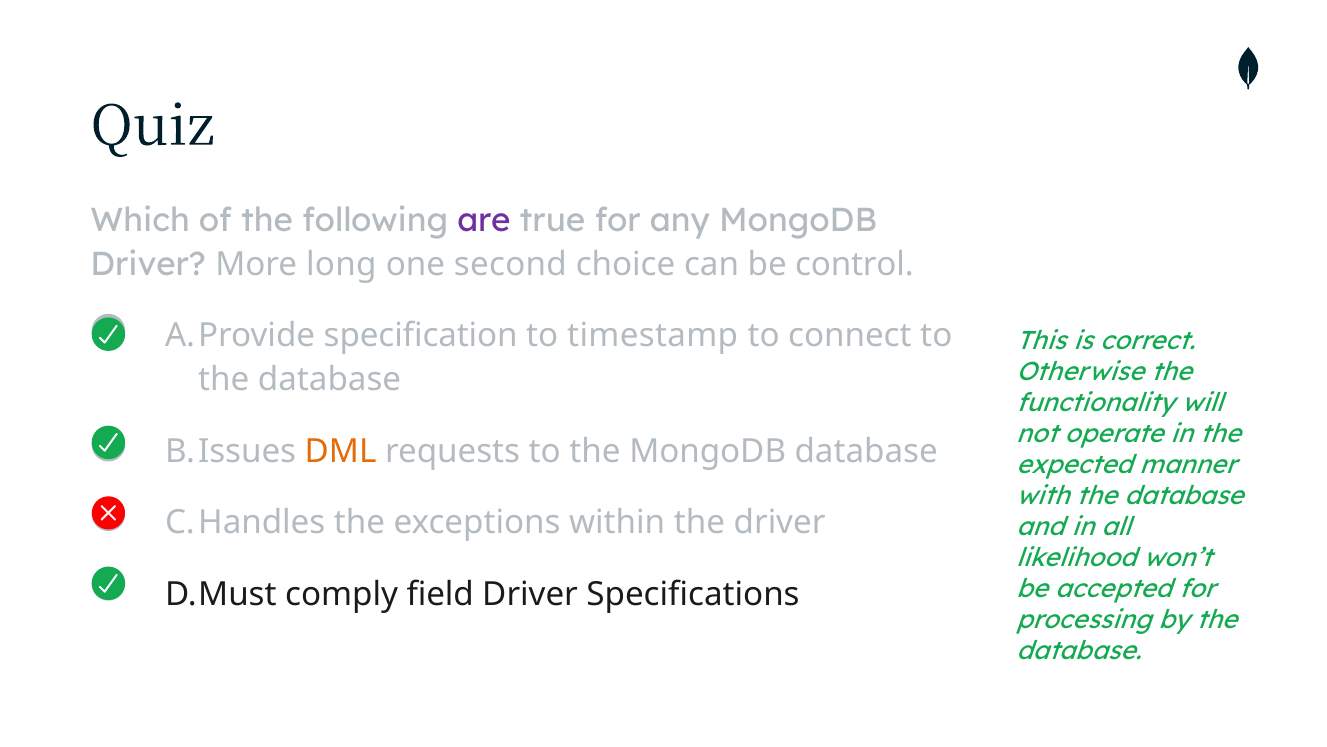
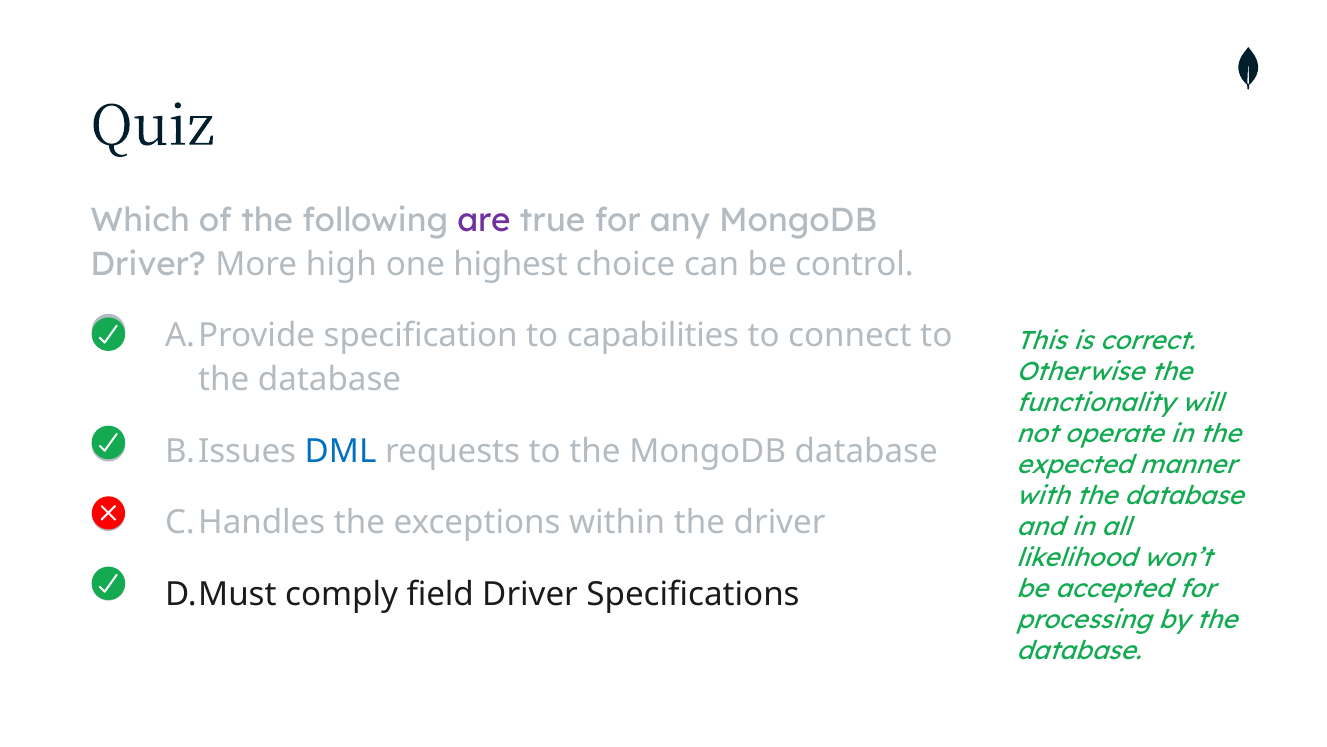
long: long -> high (341, 264)
second: second -> highest (511, 264)
timestamp: timestamp -> capabilities (653, 336)
DML colour: orange -> blue (341, 451)
